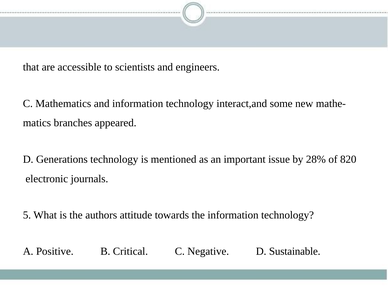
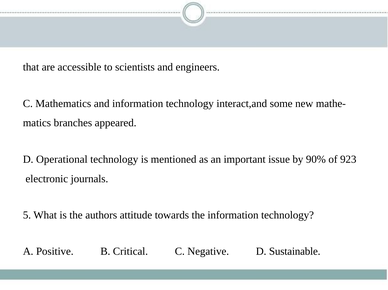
Generations: Generations -> Operational (62, 159)
28%: 28% -> 90% (316, 159)
820: 820 -> 923 (348, 159)
